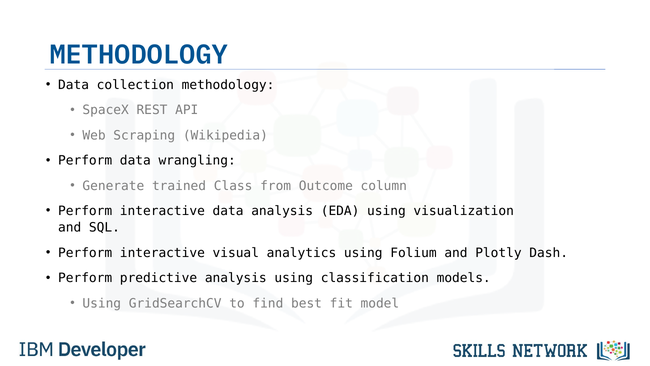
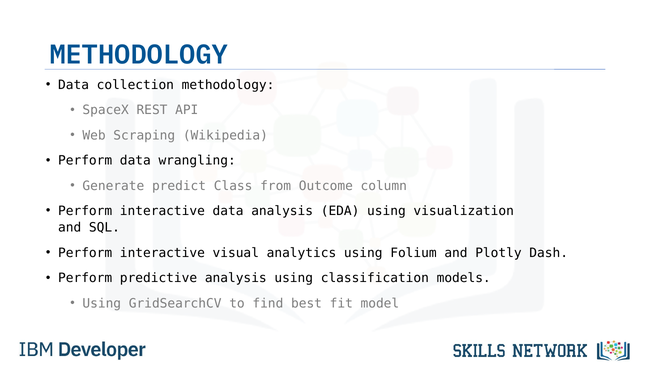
trained: trained -> predict (179, 186)
